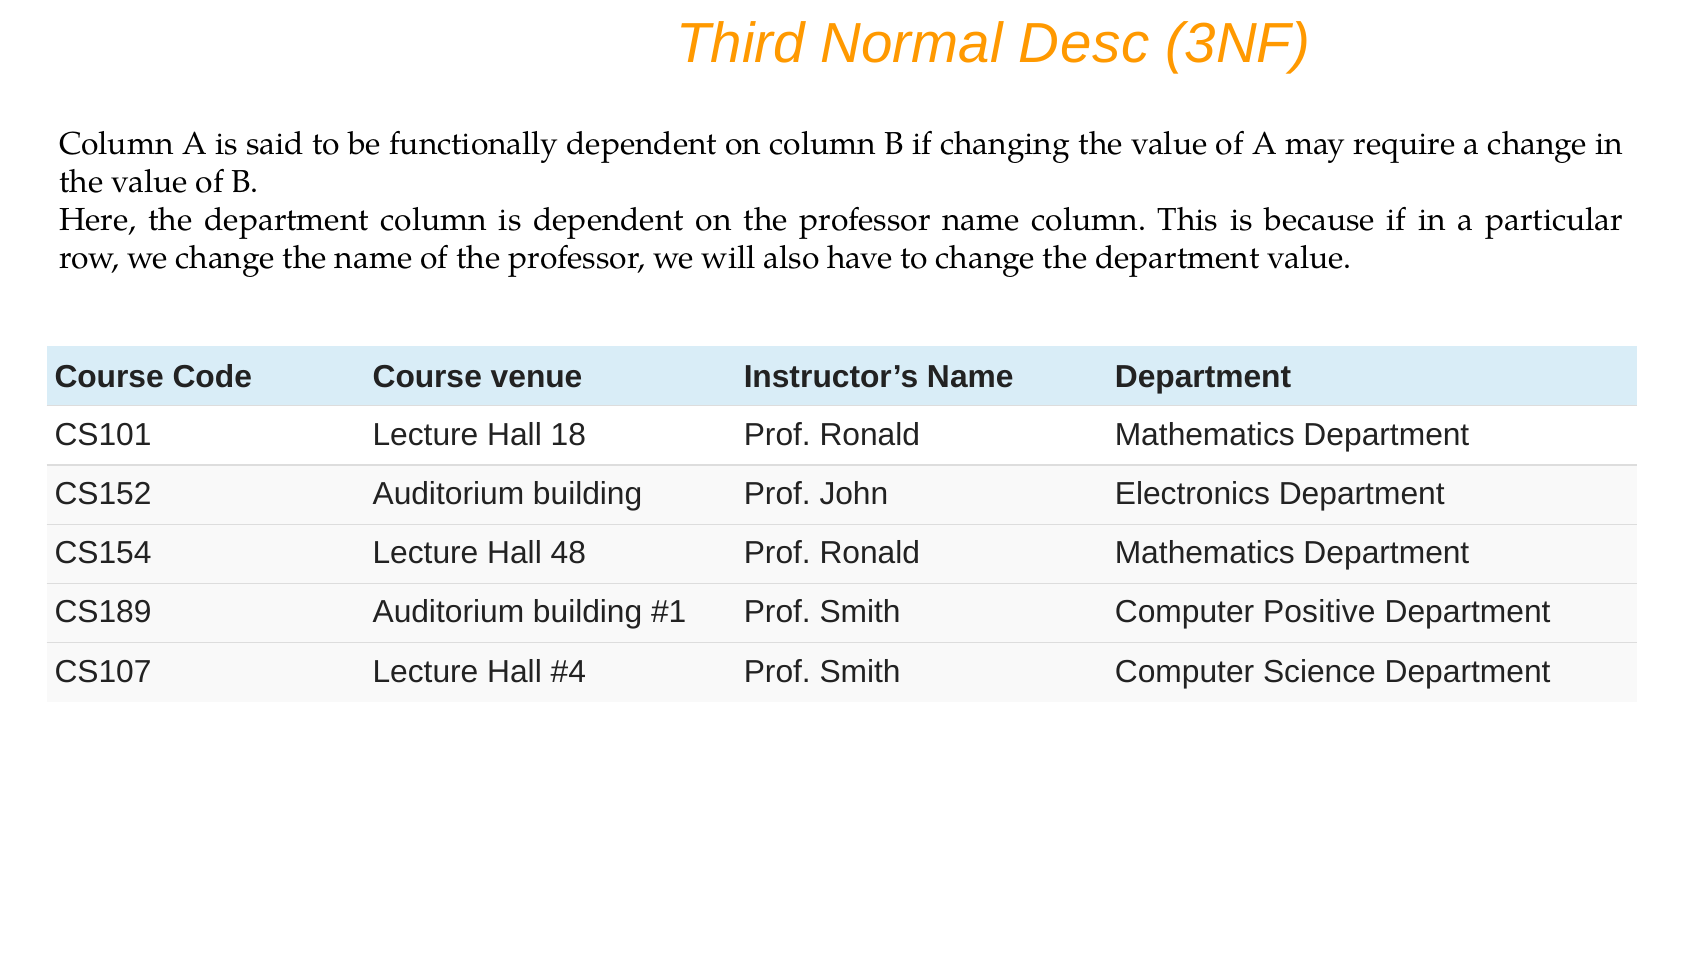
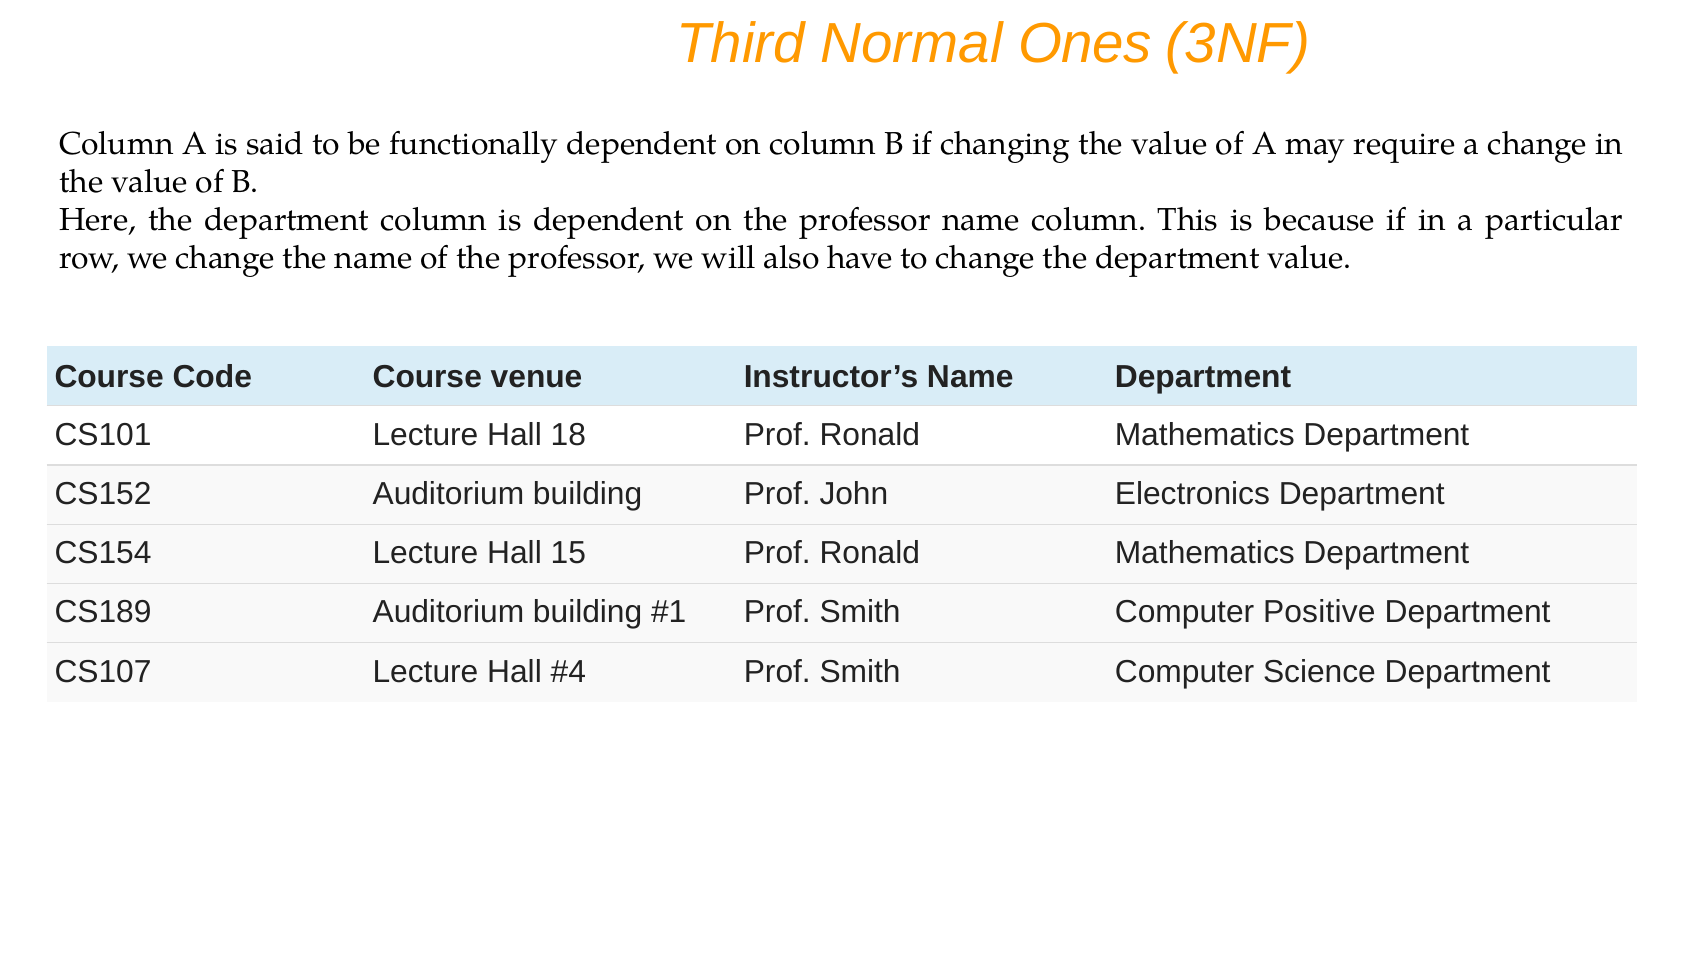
Desc: Desc -> Ones (1085, 44)
48: 48 -> 15 (568, 553)
